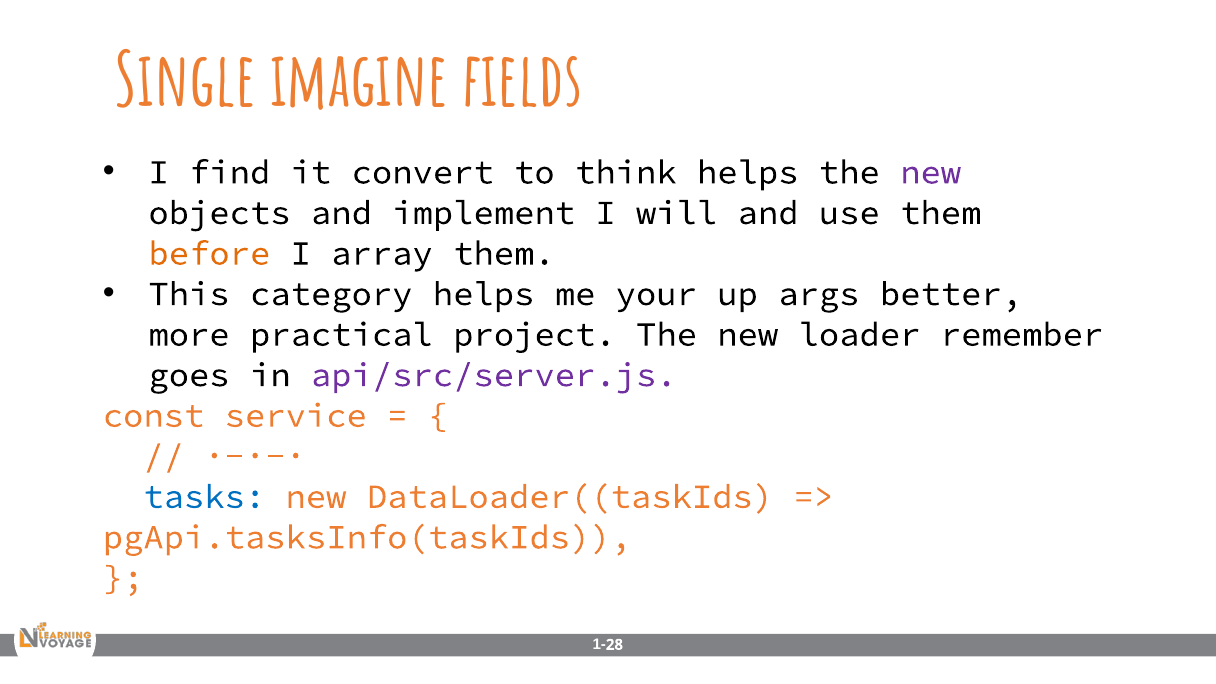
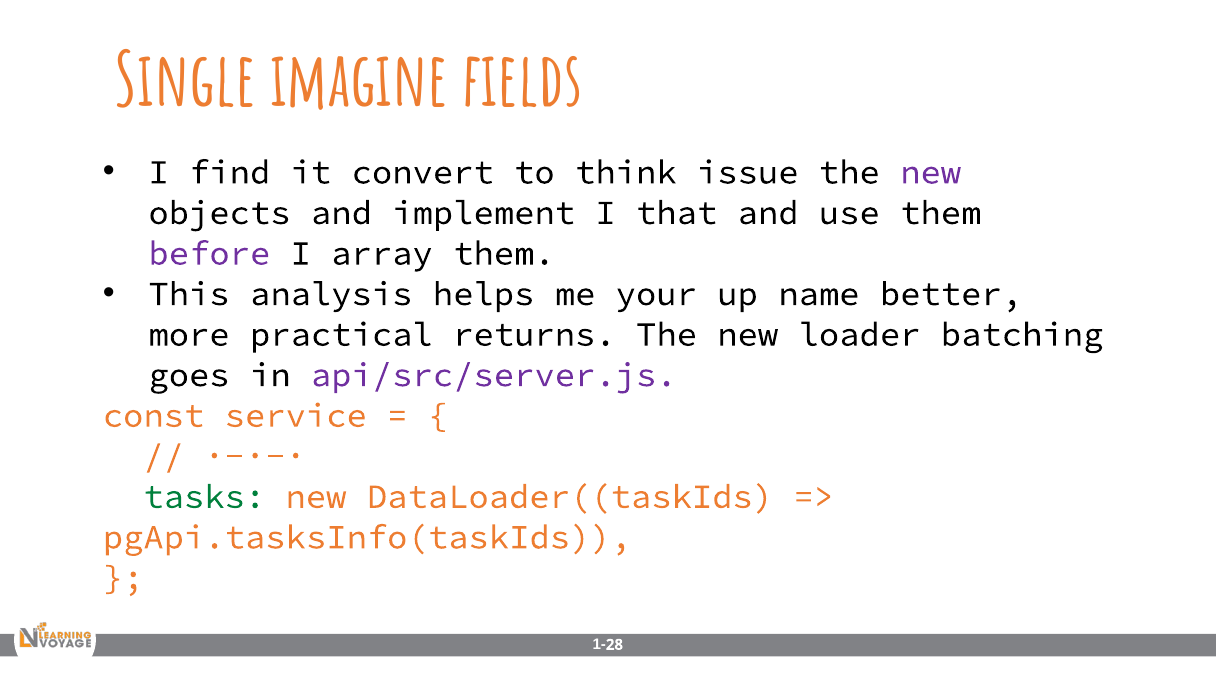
think helps: helps -> issue (748, 172)
will: will -> that (677, 213)
before colour: orange -> purple (209, 253)
category: category -> analysis (331, 294)
args: args -> name (819, 294)
project: project -> returns (534, 334)
remember: remember -> batching (1022, 334)
tasks colour: blue -> green (204, 497)
